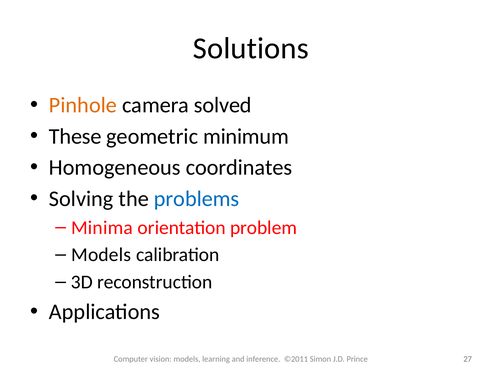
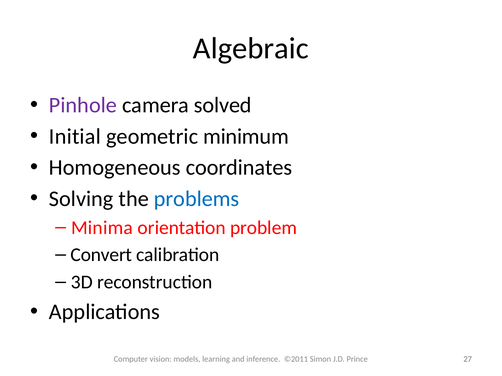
Solutions: Solutions -> Algebraic (251, 49)
Pinhole colour: orange -> purple (83, 105)
These: These -> Initial (75, 137)
Models: Models -> Convert (101, 255)
